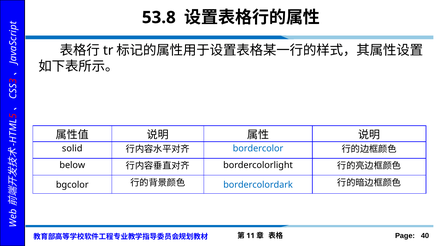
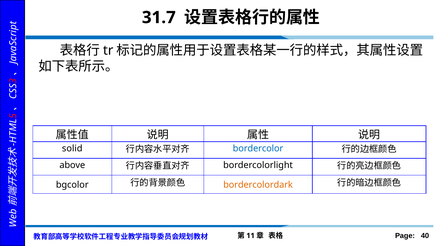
53.8: 53.8 -> 31.7 (159, 17)
below: below -> above (72, 165)
bordercolordark colour: blue -> orange (258, 185)
